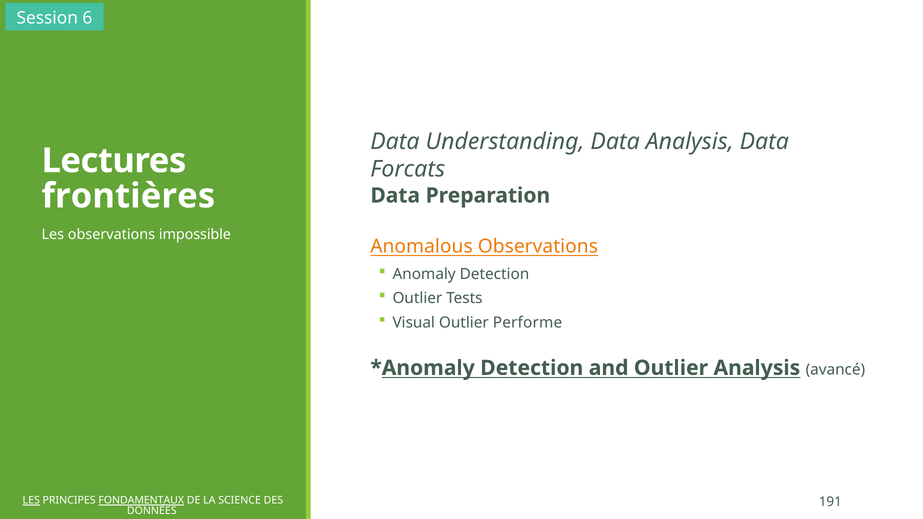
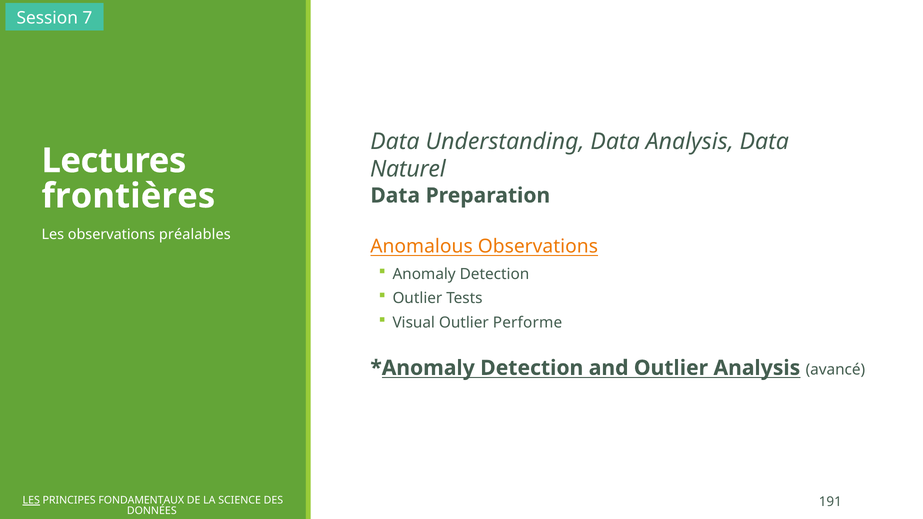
6: 6 -> 7 (87, 18)
Forcats: Forcats -> Naturel (408, 169)
impossible: impossible -> préalables (195, 235)
FONDAMENTAUX underline: present -> none (141, 501)
